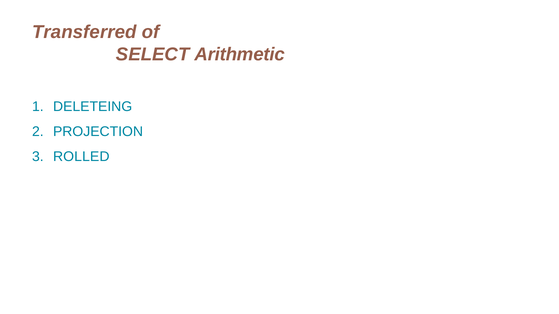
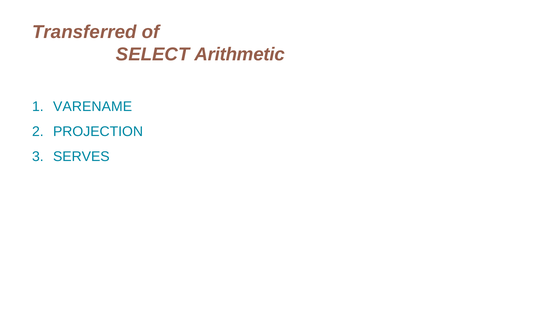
DELETEING: DELETEING -> VARENAME (93, 107)
ROLLED: ROLLED -> SERVES (81, 157)
